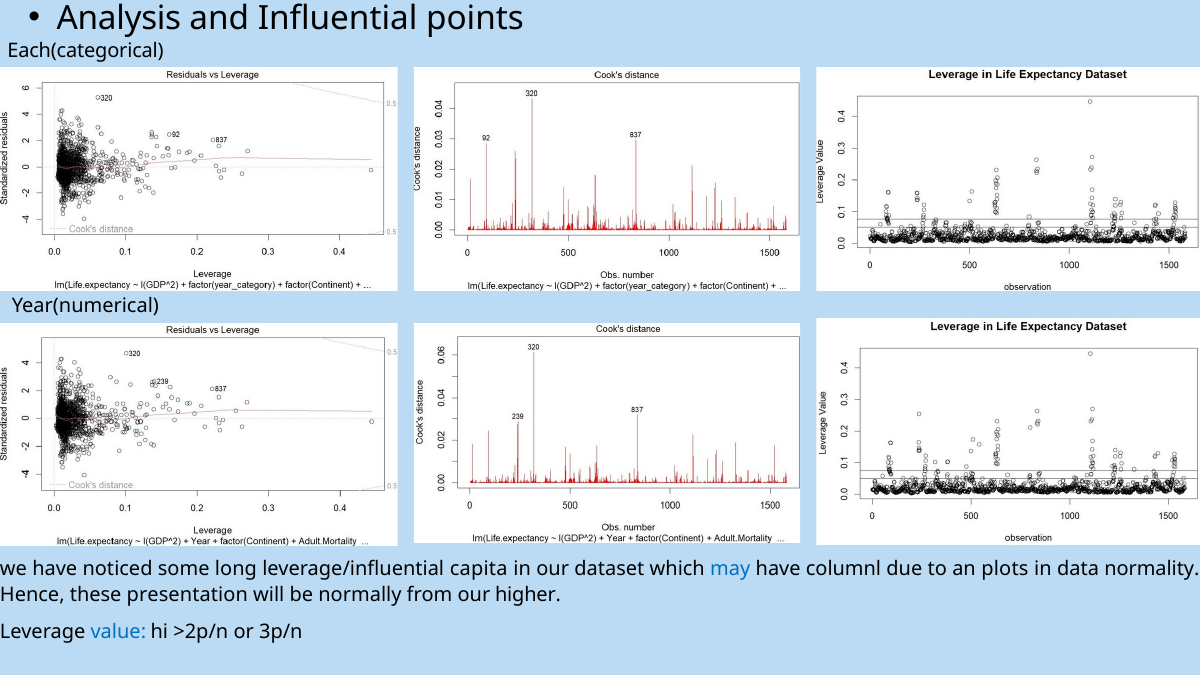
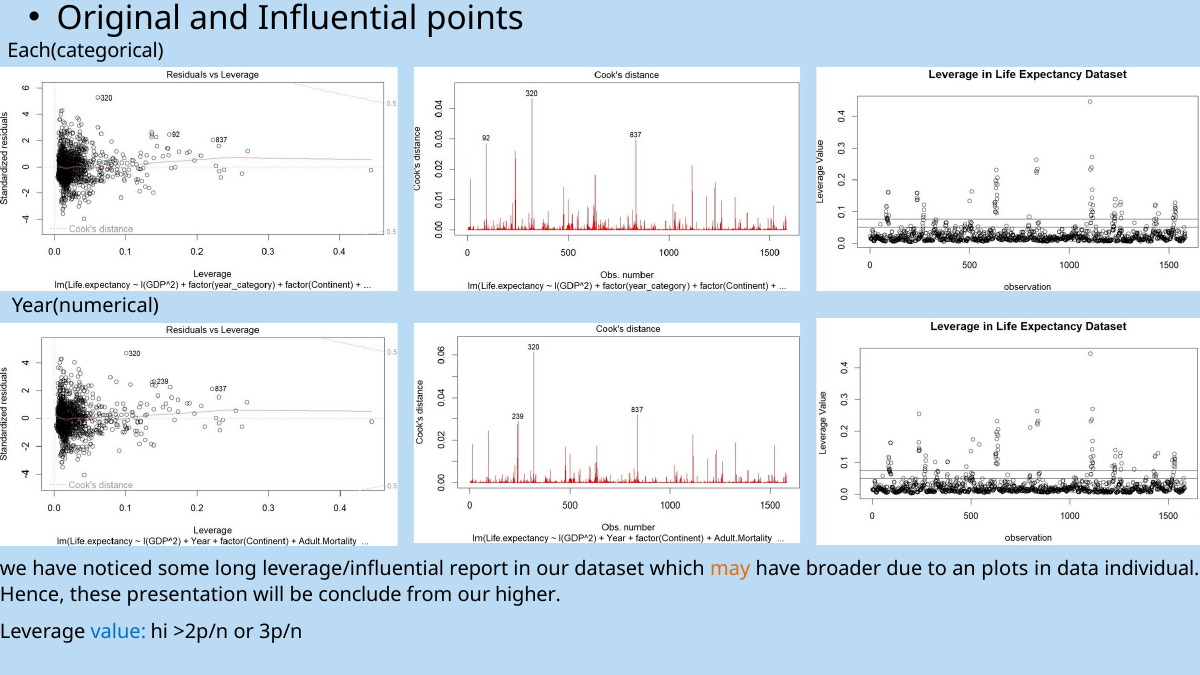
Analysis: Analysis -> Original (119, 19)
capita: capita -> report (479, 569)
may colour: blue -> orange (730, 569)
columnl: columnl -> broader (844, 569)
normality: normality -> individual (1152, 569)
normally: normally -> conclude (360, 595)
